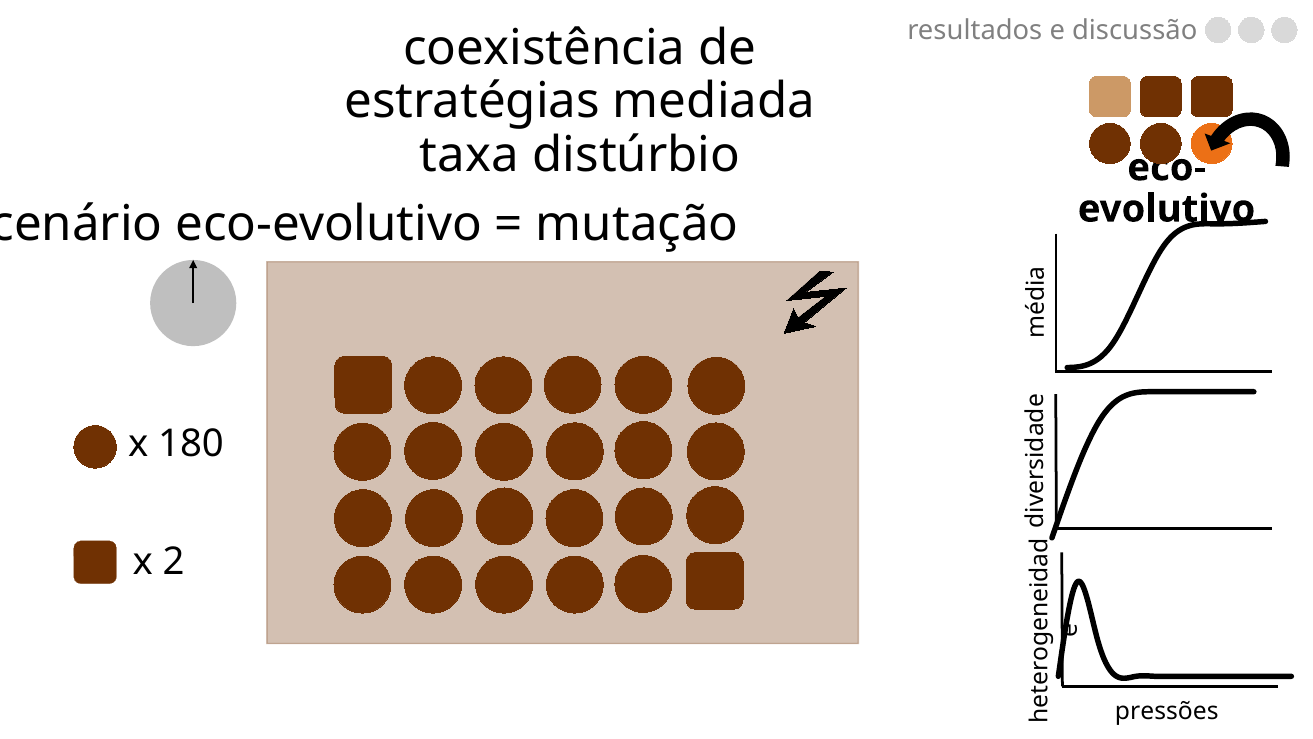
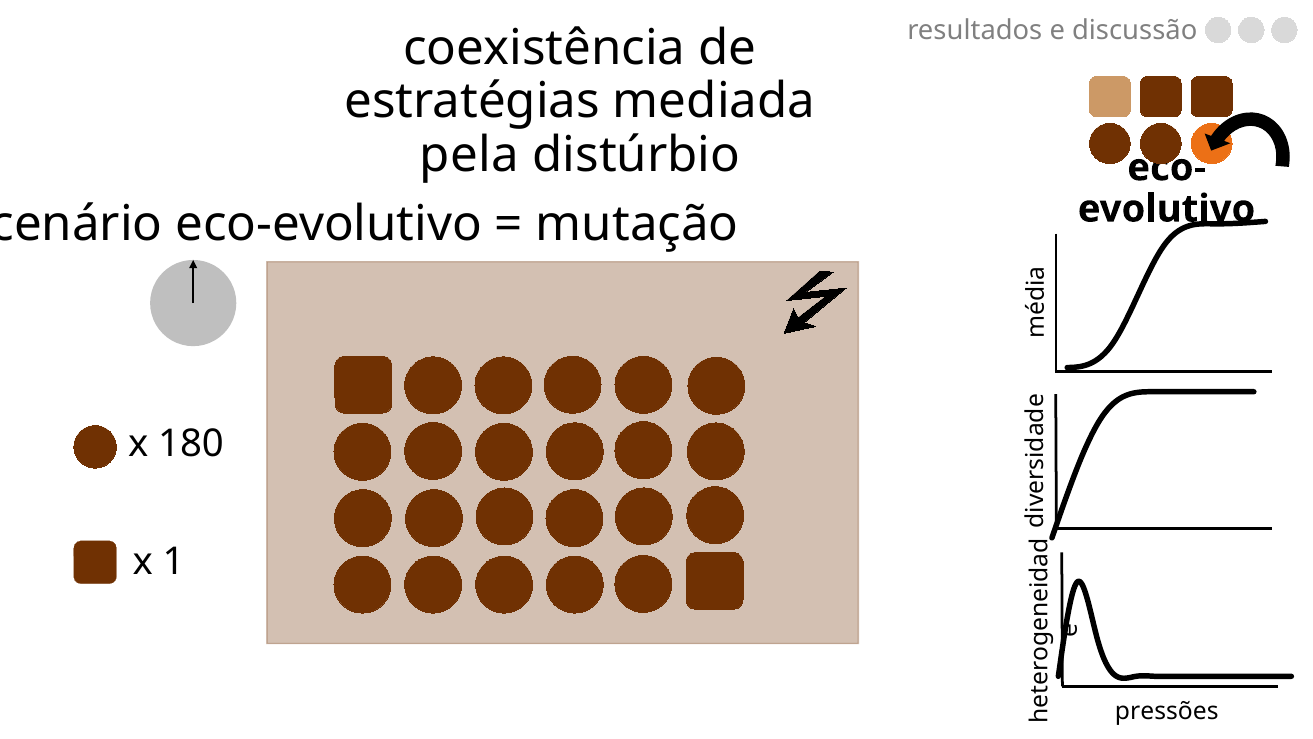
taxa: taxa -> pela (469, 155)
2: 2 -> 1 (174, 562)
